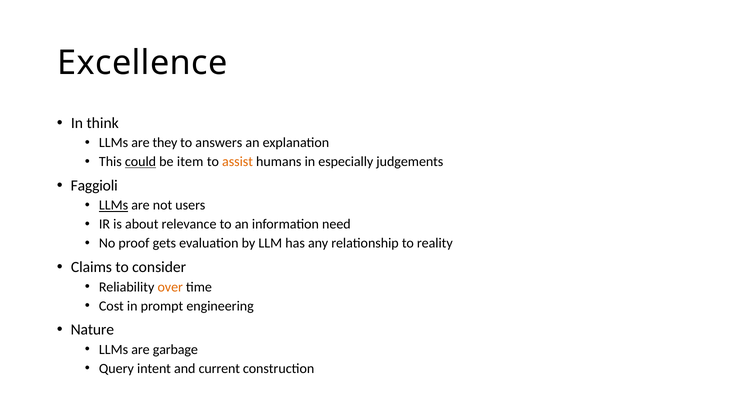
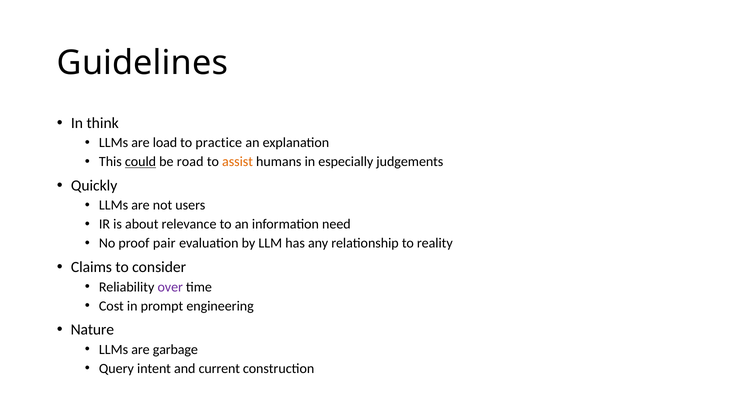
Excellence: Excellence -> Guidelines (142, 63)
they: they -> load (165, 143)
answers: answers -> practice (219, 143)
item: item -> road (190, 162)
Faggioli: Faggioli -> Quickly (94, 186)
LLMs underline: present -> none (114, 205)
gets: gets -> pair (164, 243)
over colour: orange -> purple (170, 287)
